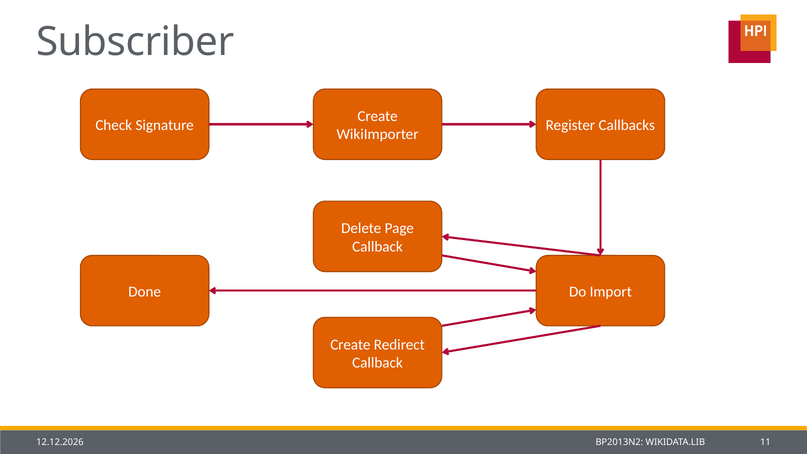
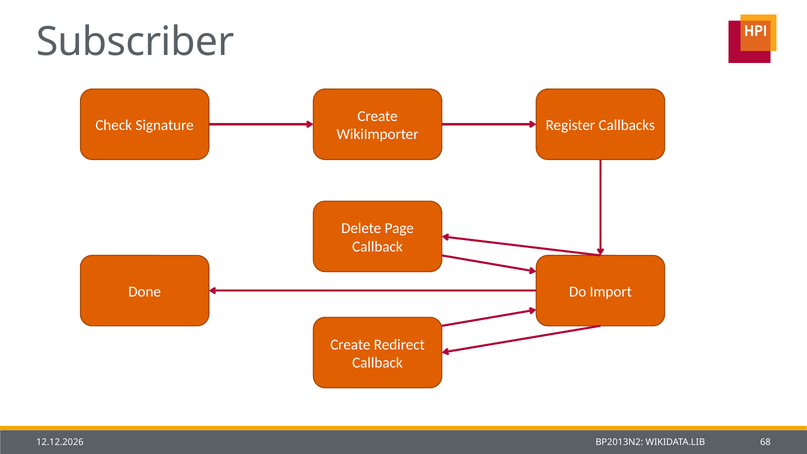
11: 11 -> 68 (765, 442)
